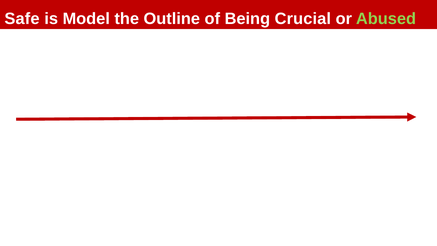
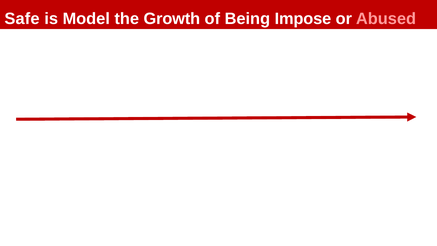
Outline: Outline -> Growth (172, 19)
Crucial: Crucial -> Impose (303, 19)
Abused colour: light green -> pink (386, 19)
